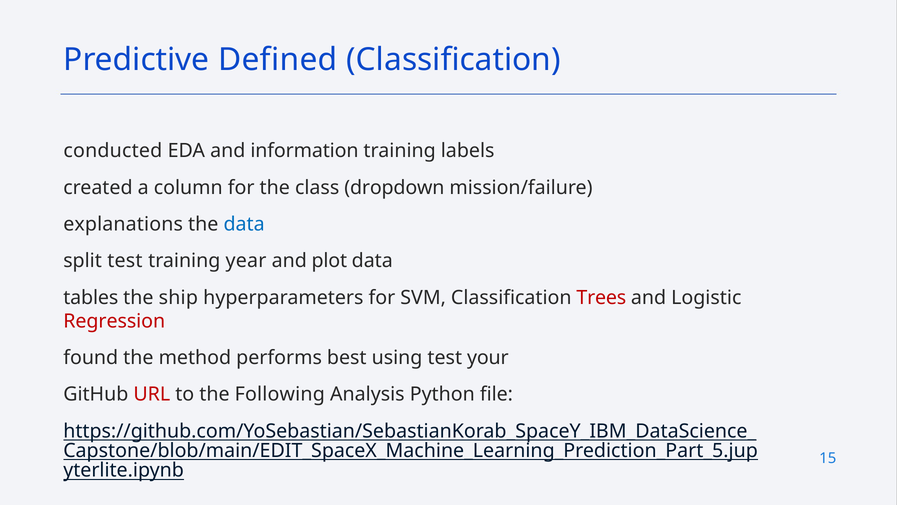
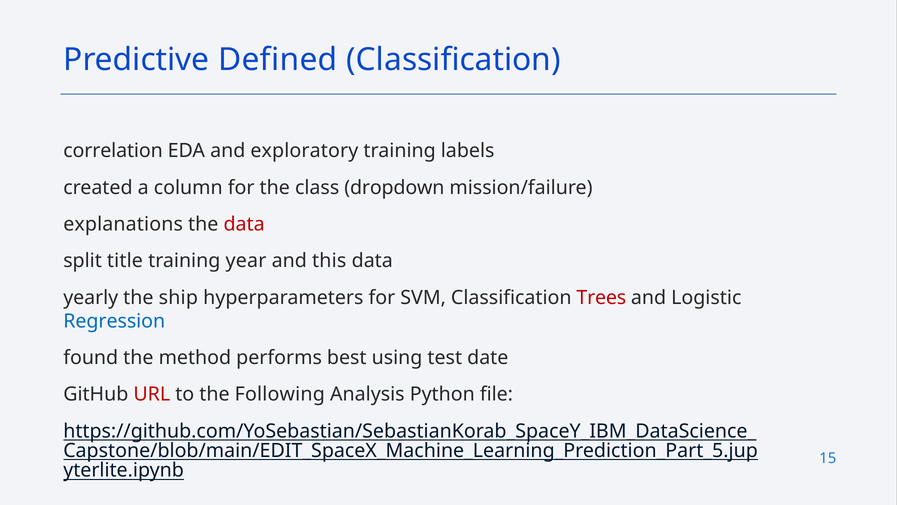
conducted: conducted -> correlation (113, 151)
information: information -> exploratory (304, 151)
data colour: blue -> red (244, 224)
split test: test -> title (125, 261)
plot: plot -> this (329, 261)
tables: tables -> yearly (91, 297)
Regression colour: red -> blue (114, 321)
your: your -> date (488, 357)
